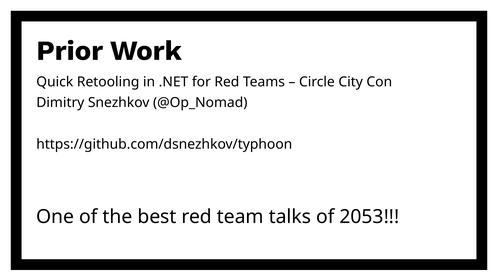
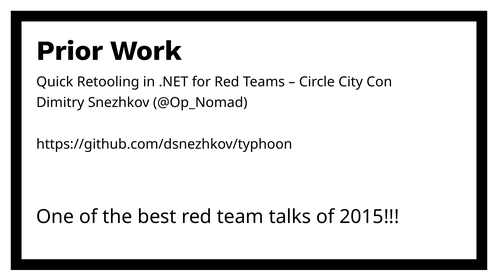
2053: 2053 -> 2015 (369, 217)
